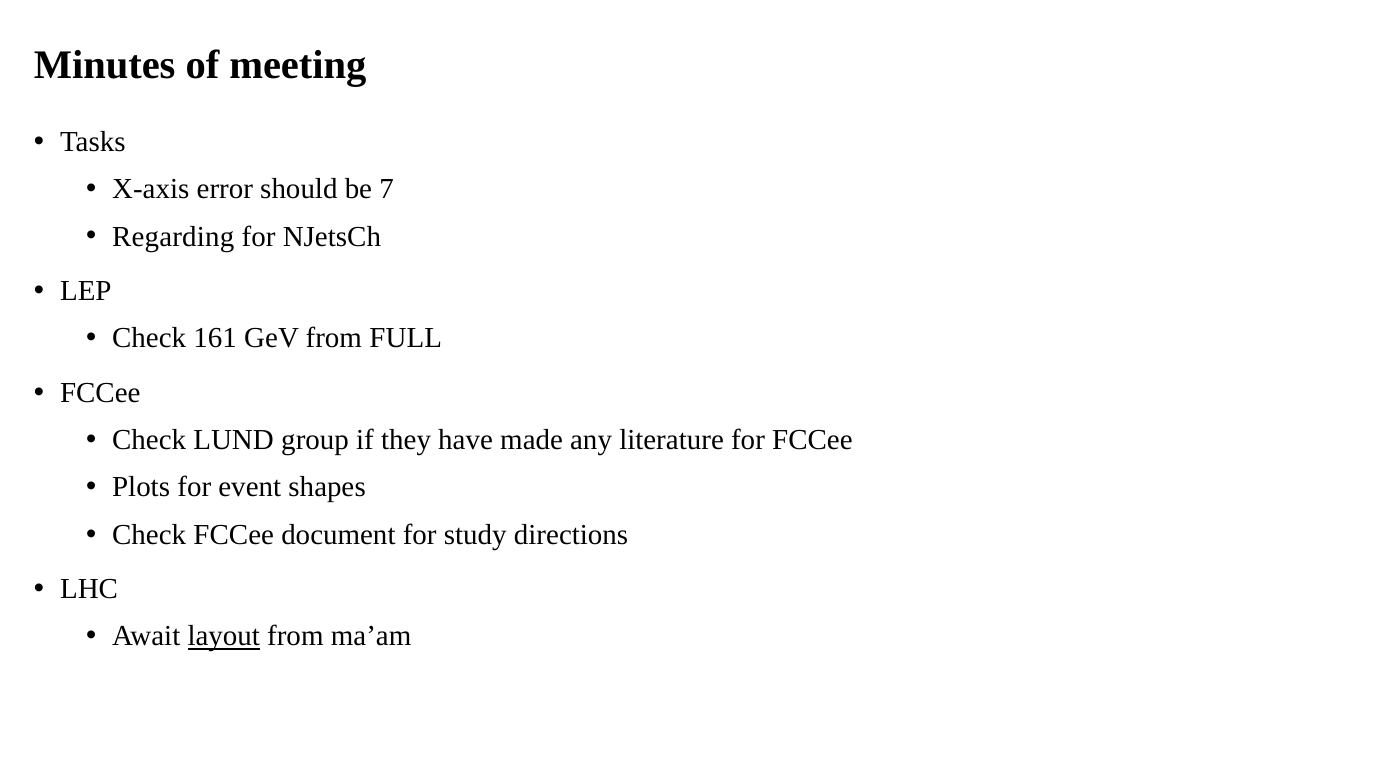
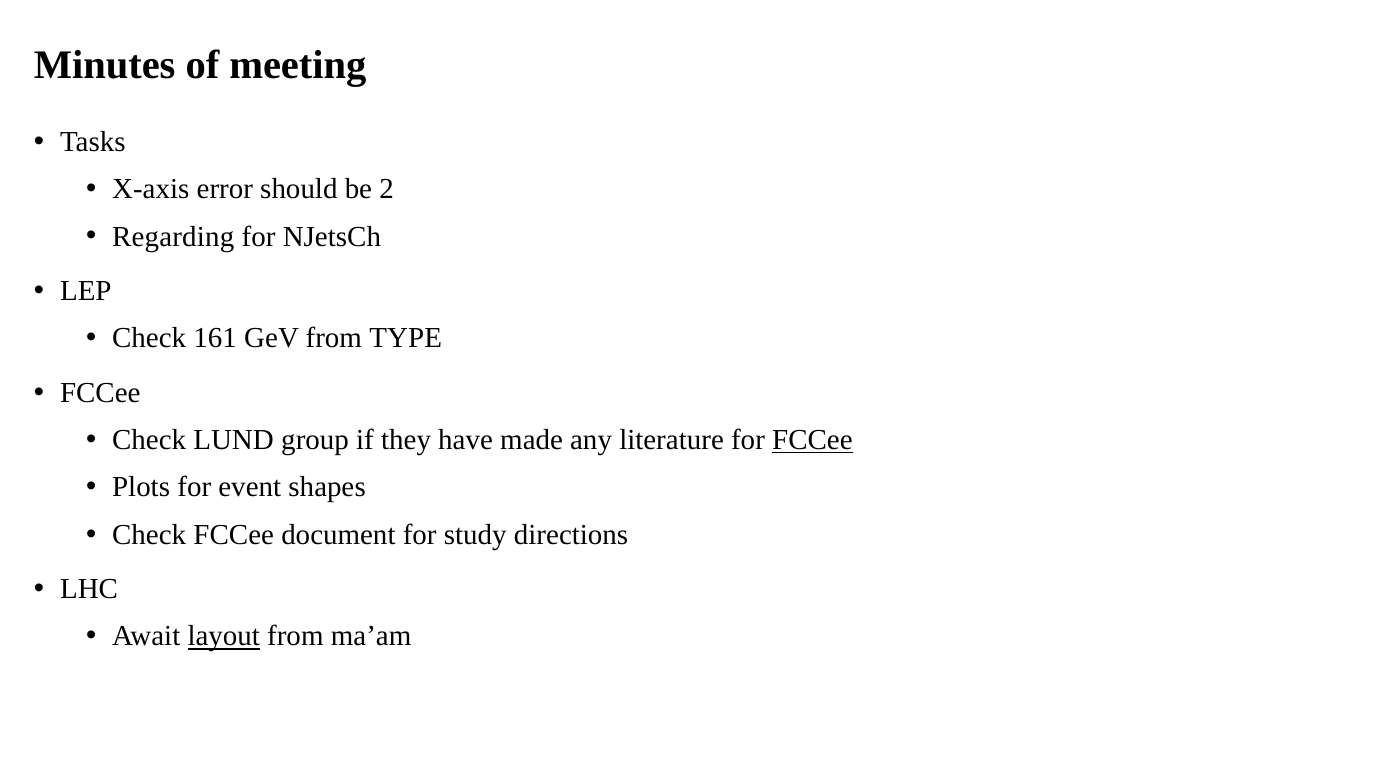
7: 7 -> 2 (387, 189)
FULL: FULL -> TYPE (406, 338)
FCCee underline: none -> present (812, 440)
